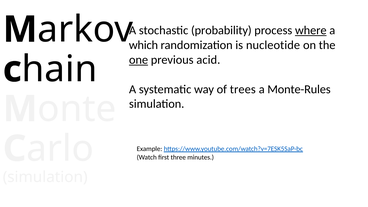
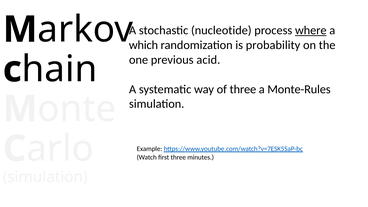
probability: probability -> nucleotide (221, 30)
nucleotide: nucleotide -> probability (273, 45)
one underline: present -> none (139, 60)
of trees: trees -> three (243, 89)
